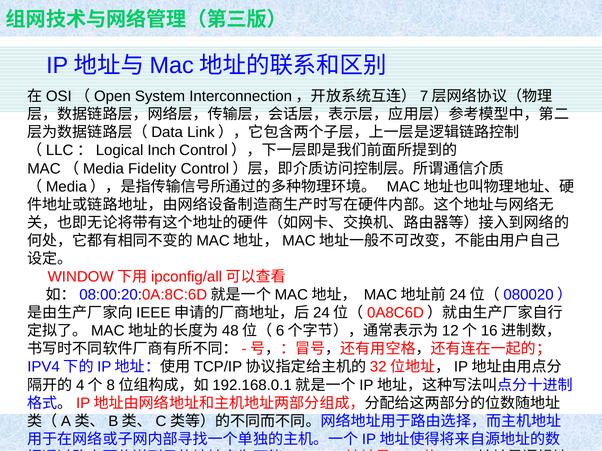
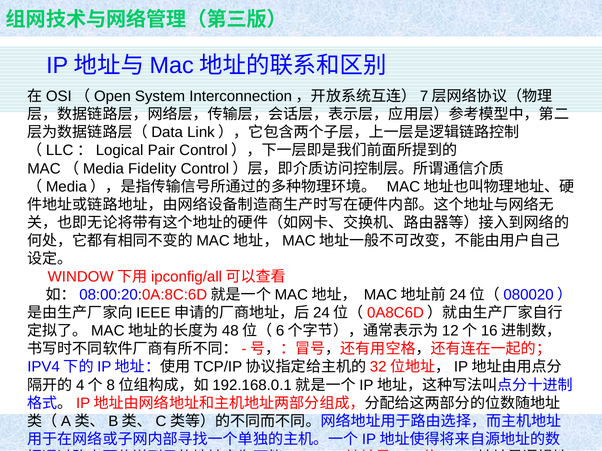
Inch: Inch -> Pair (161, 151)
